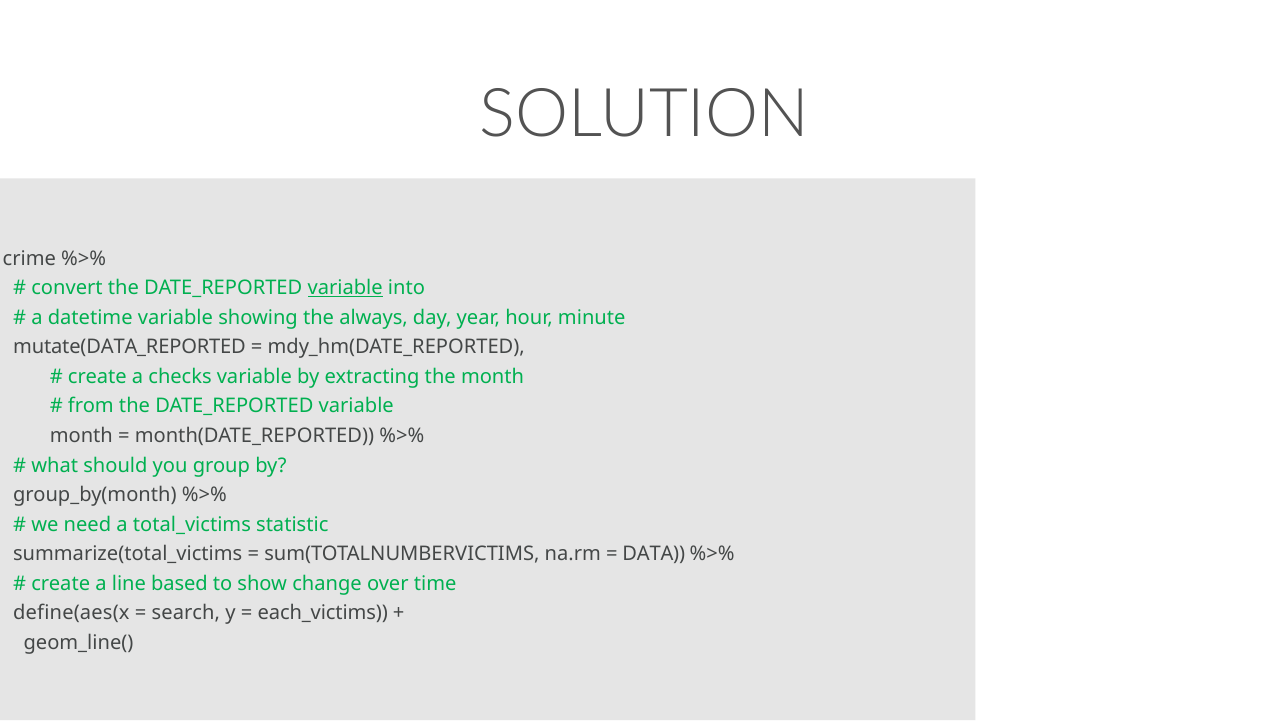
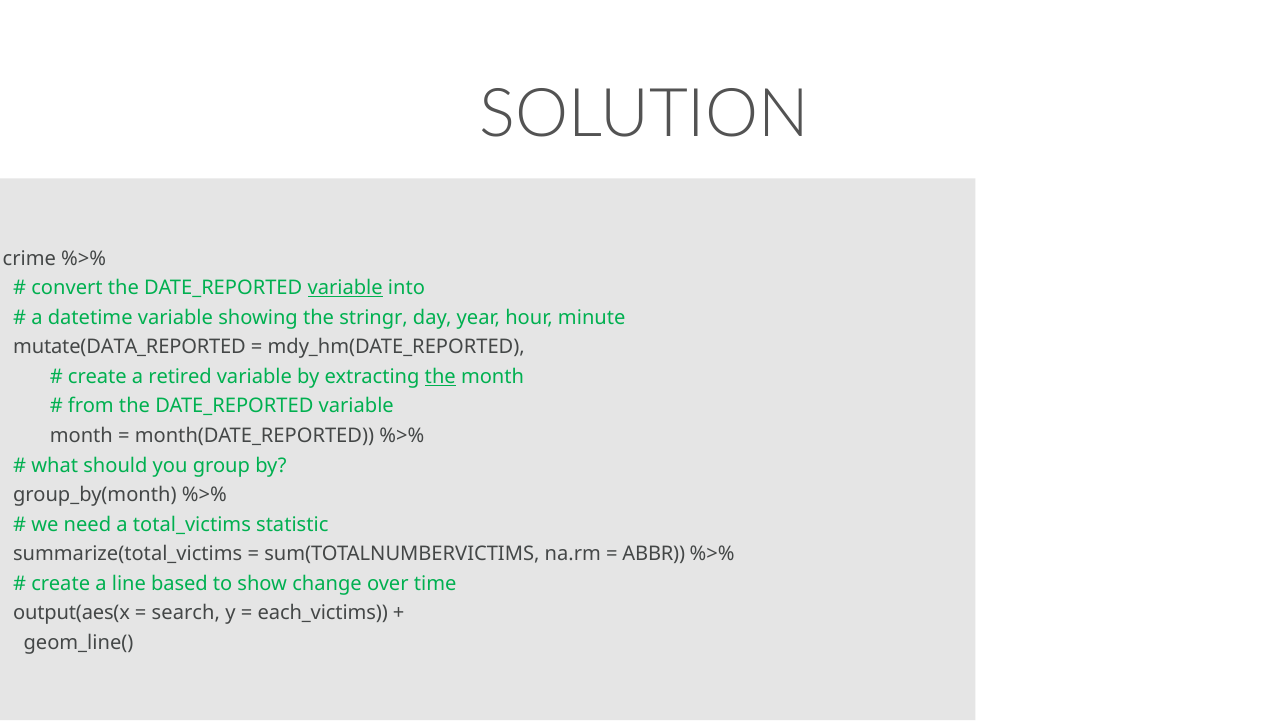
always: always -> stringr (374, 318)
checks: checks -> retired (180, 377)
the underline: none -> present (440, 377)
DATA: DATA -> ABBR (654, 554)
define(aes(x: define(aes(x -> output(aes(x (72, 613)
